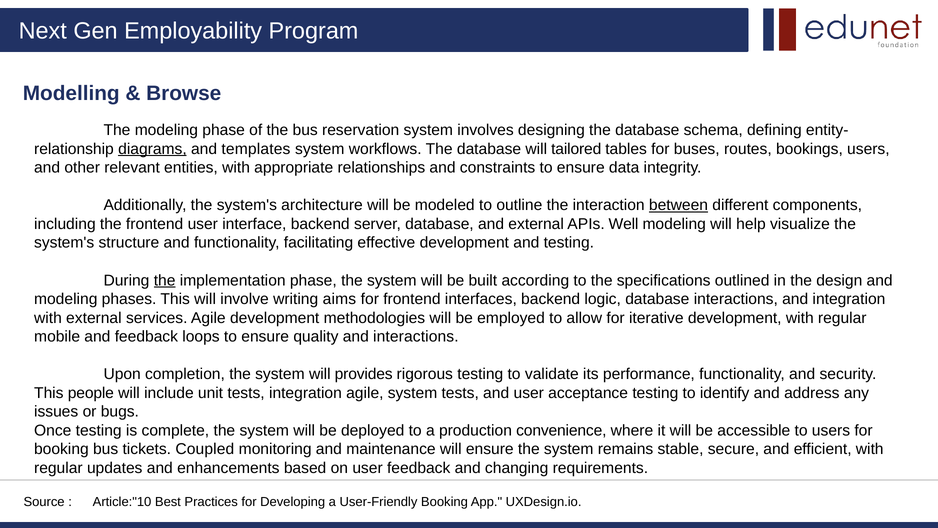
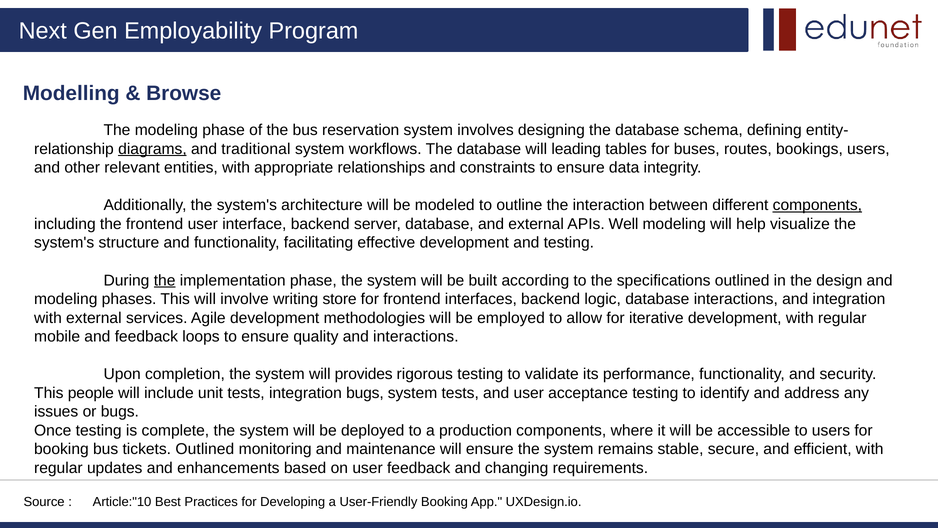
templates: templates -> traditional (256, 149)
tailored: tailored -> leading (576, 149)
between underline: present -> none (679, 205)
components underline: none -> present (817, 205)
aims: aims -> store (340, 299)
integration agile: agile -> bugs (365, 393)
production convenience: convenience -> components (561, 430)
tickets Coupled: Coupled -> Outlined (205, 449)
